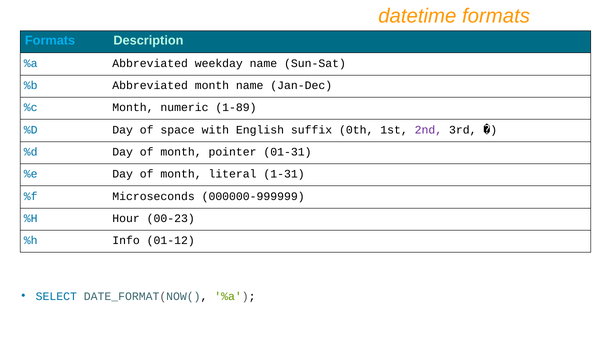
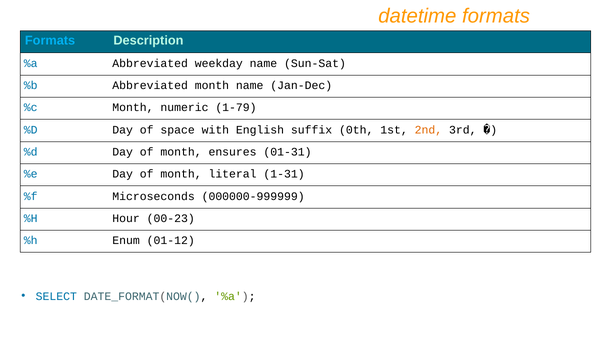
1-89: 1-89 -> 1-79 (236, 107)
2nd colour: purple -> orange (428, 130)
pointer: pointer -> ensures (233, 152)
Info: Info -> Enum (126, 240)
